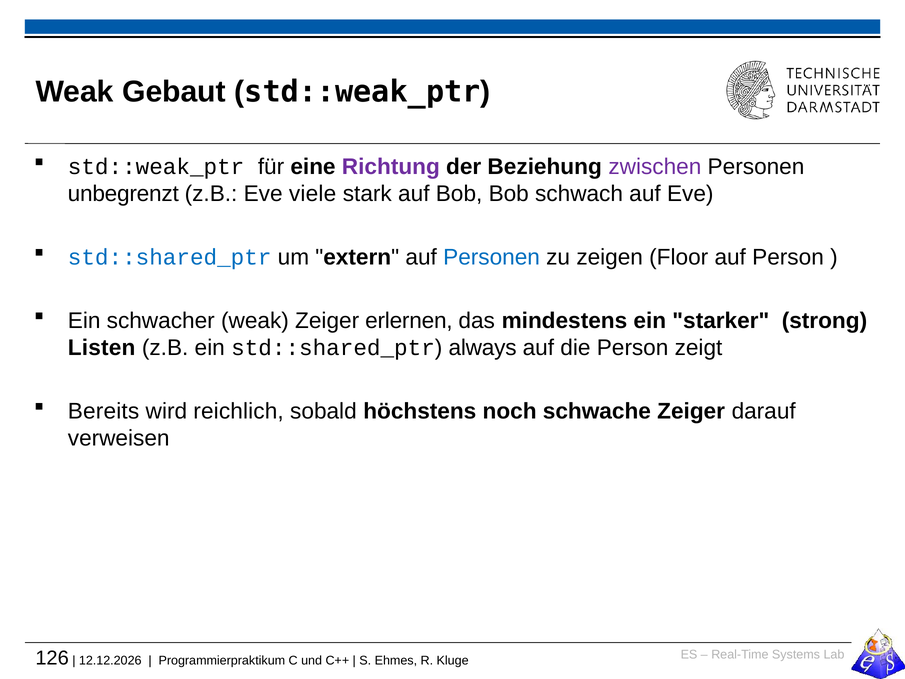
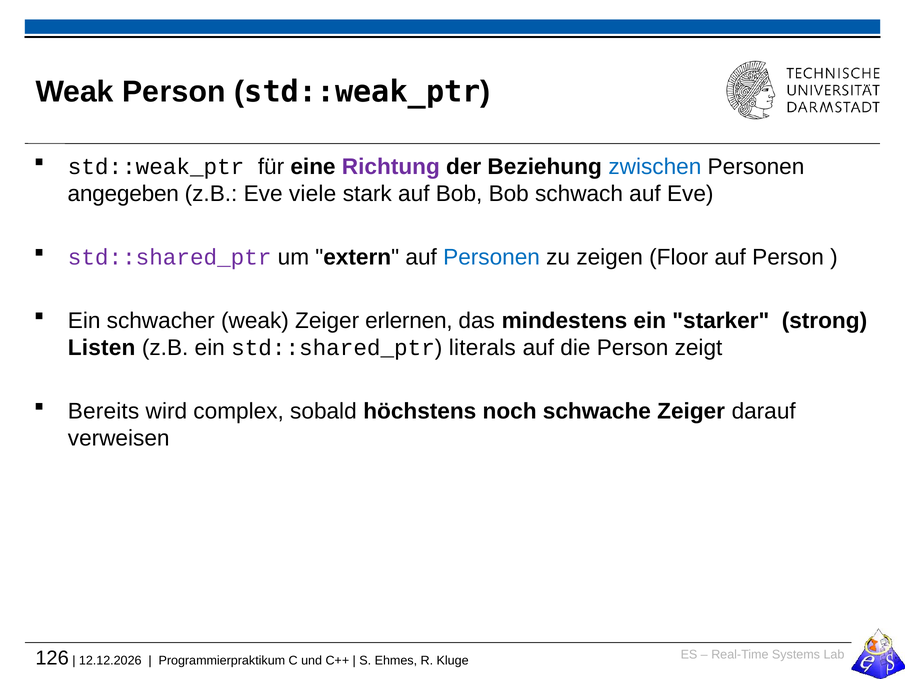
Weak Gebaut: Gebaut -> Person (174, 92)
zwischen colour: purple -> blue (655, 167)
unbegrenzt: unbegrenzt -> angegeben (123, 194)
std::shared_ptr colour: blue -> purple (170, 257)
always: always -> literals (482, 348)
reichlich: reichlich -> complex (239, 411)
